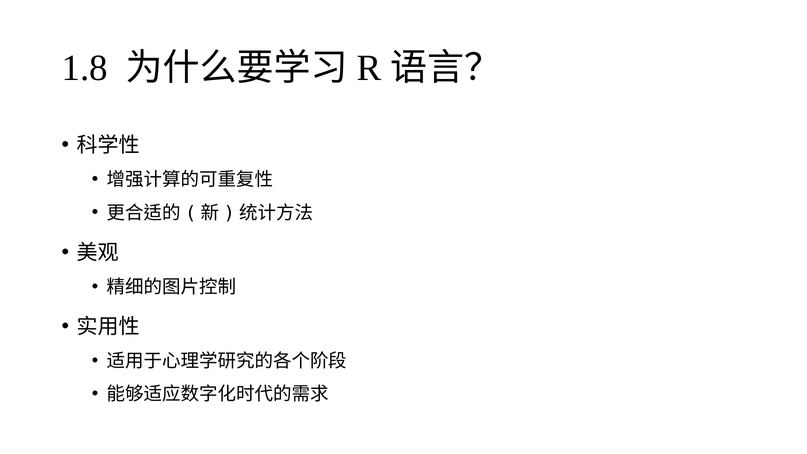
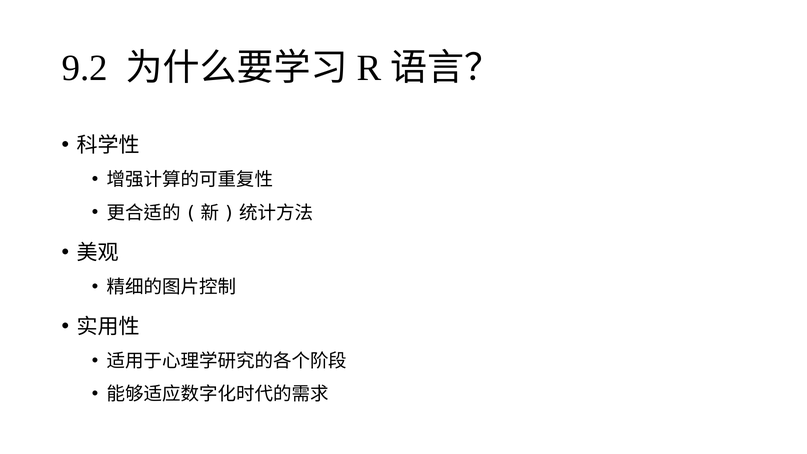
1.8: 1.8 -> 9.2 (85, 68)
